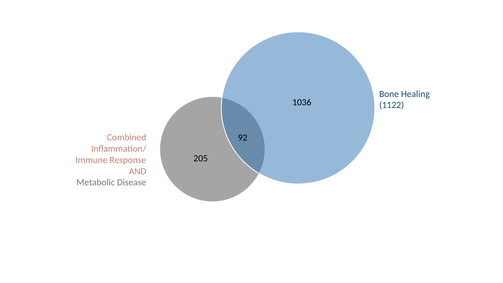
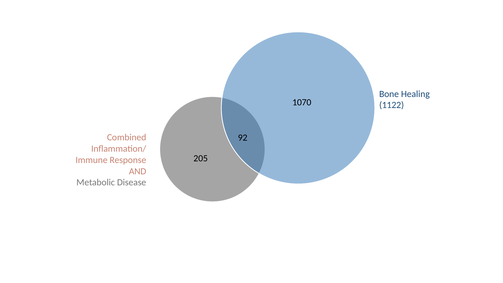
1036: 1036 -> 1070 (302, 102)
